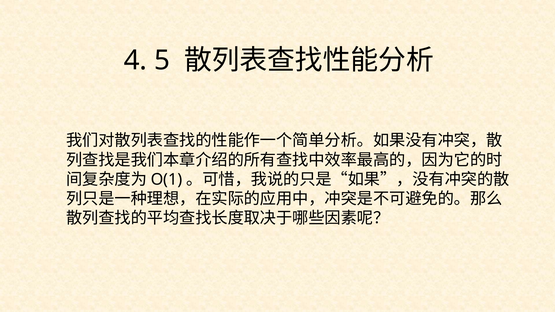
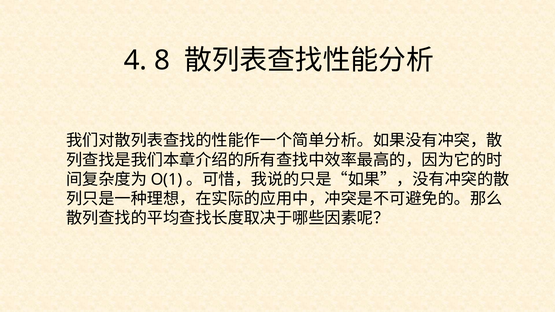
5: 5 -> 8 (162, 60)
